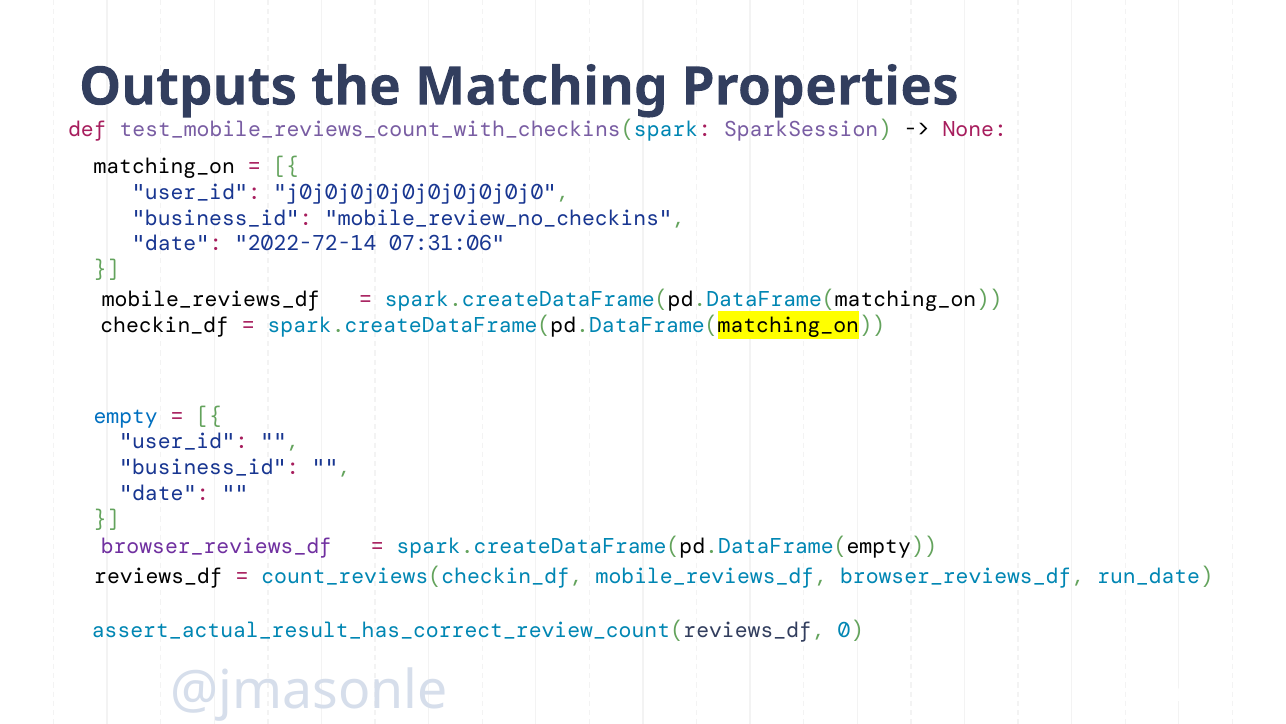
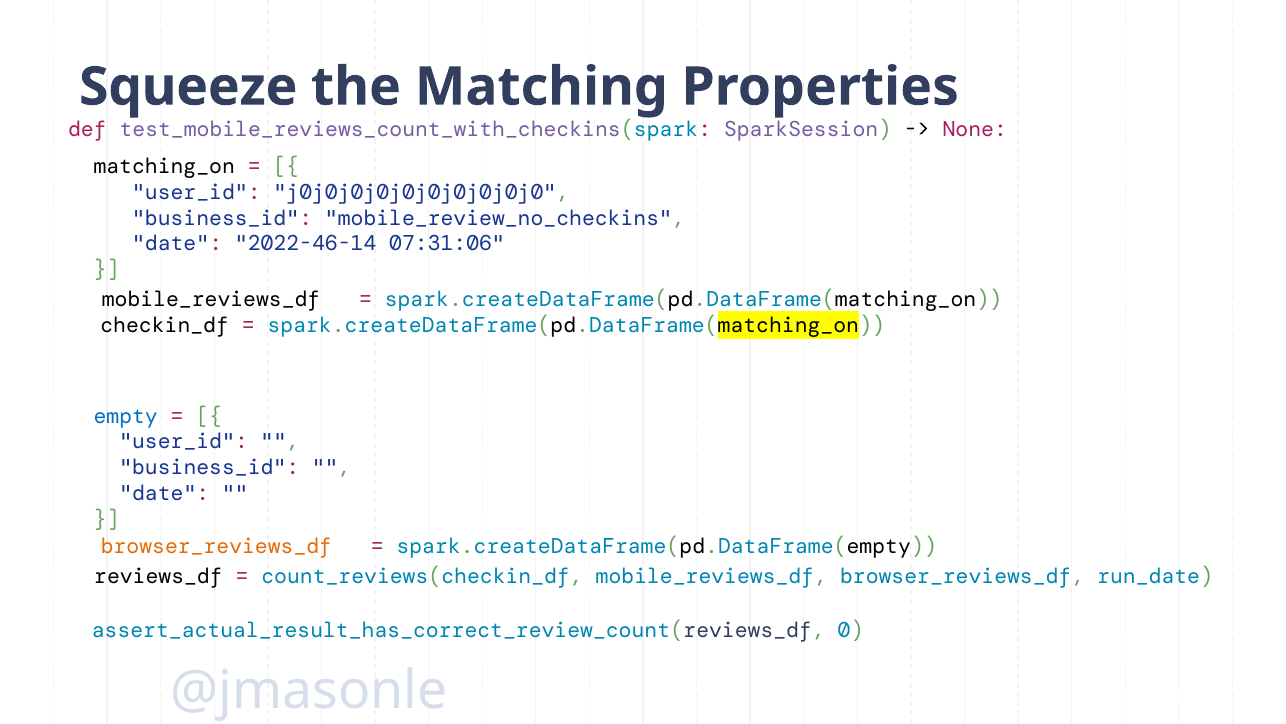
Outputs: Outputs -> Squeeze (188, 87)
2022-72-14: 2022-72-14 -> 2022-46-14 (306, 244)
browser_reviews_df colour: purple -> orange (216, 546)
